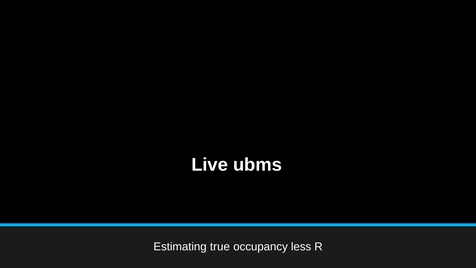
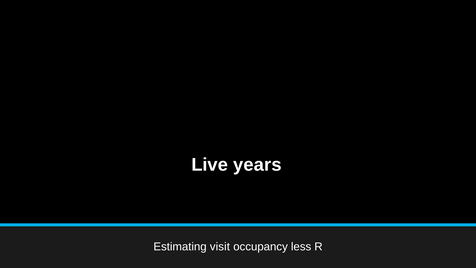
ubms: ubms -> years (257, 165)
true: true -> visit (220, 247)
